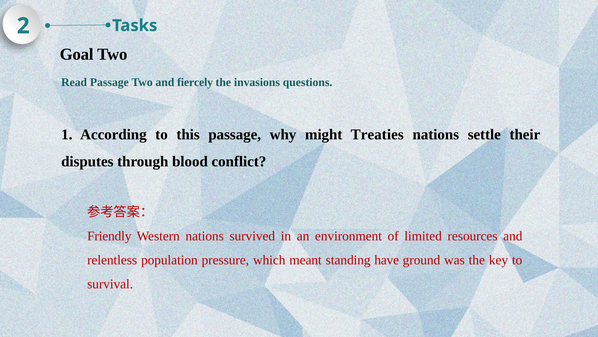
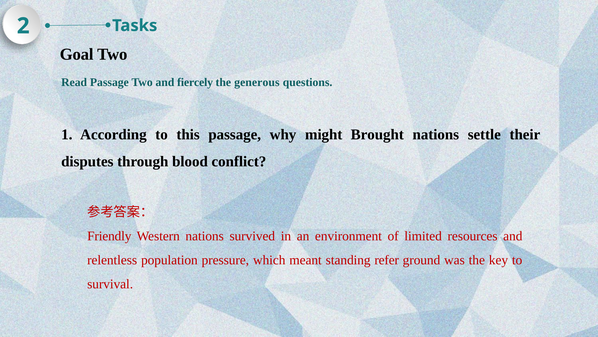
invasions: invasions -> generous (257, 82)
Treaties: Treaties -> Brought (377, 134)
have: have -> refer (387, 260)
